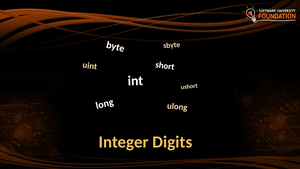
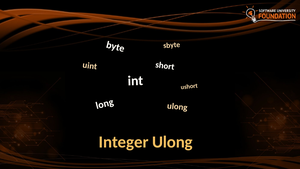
Integer Digits: Digits -> Ulong (172, 142)
